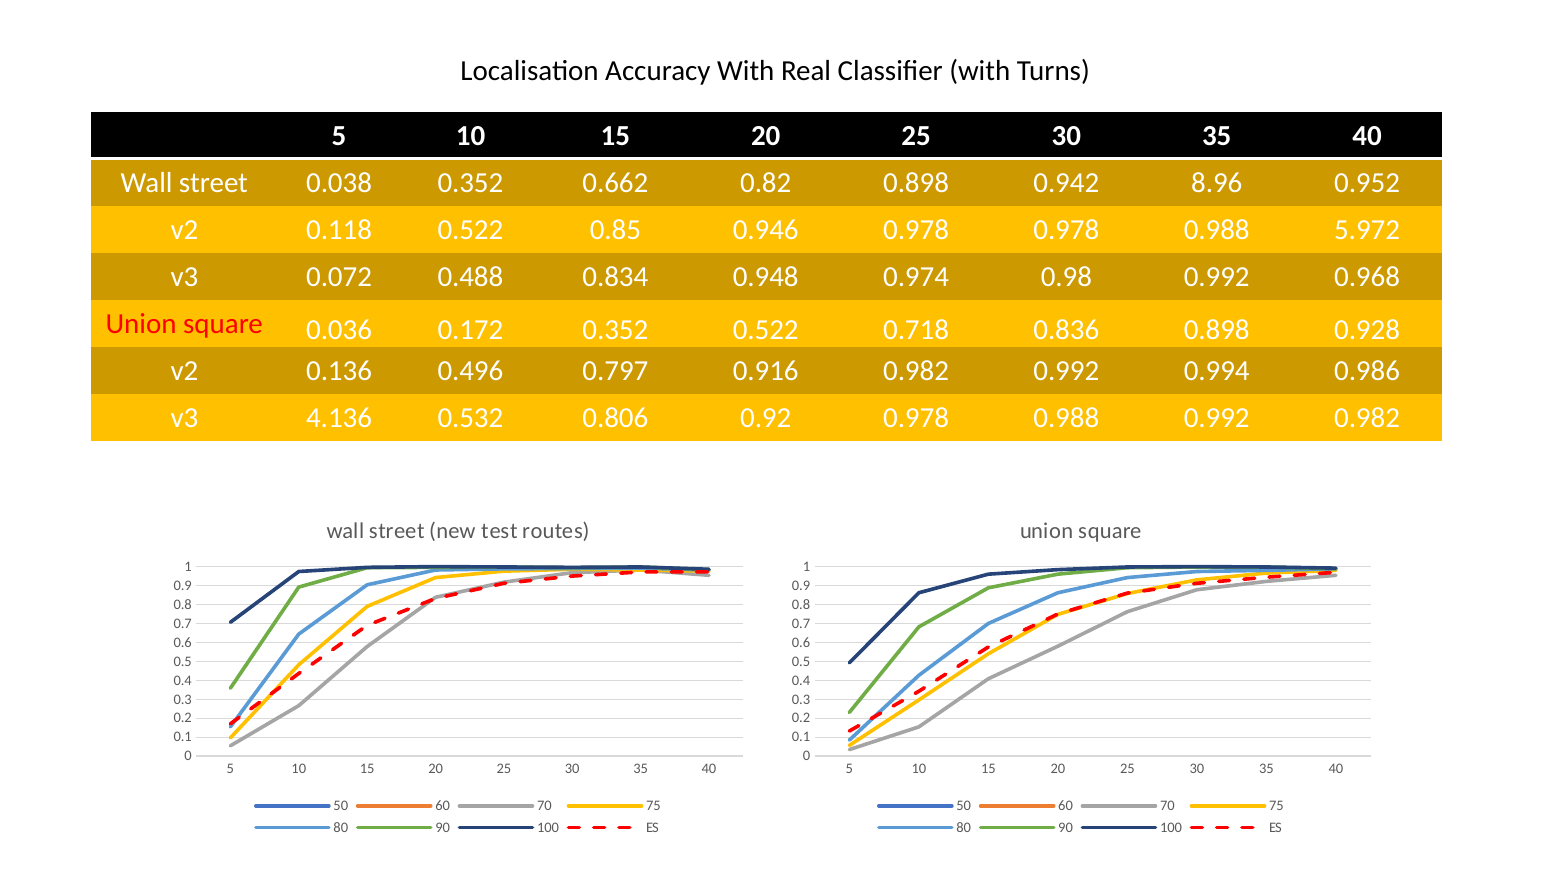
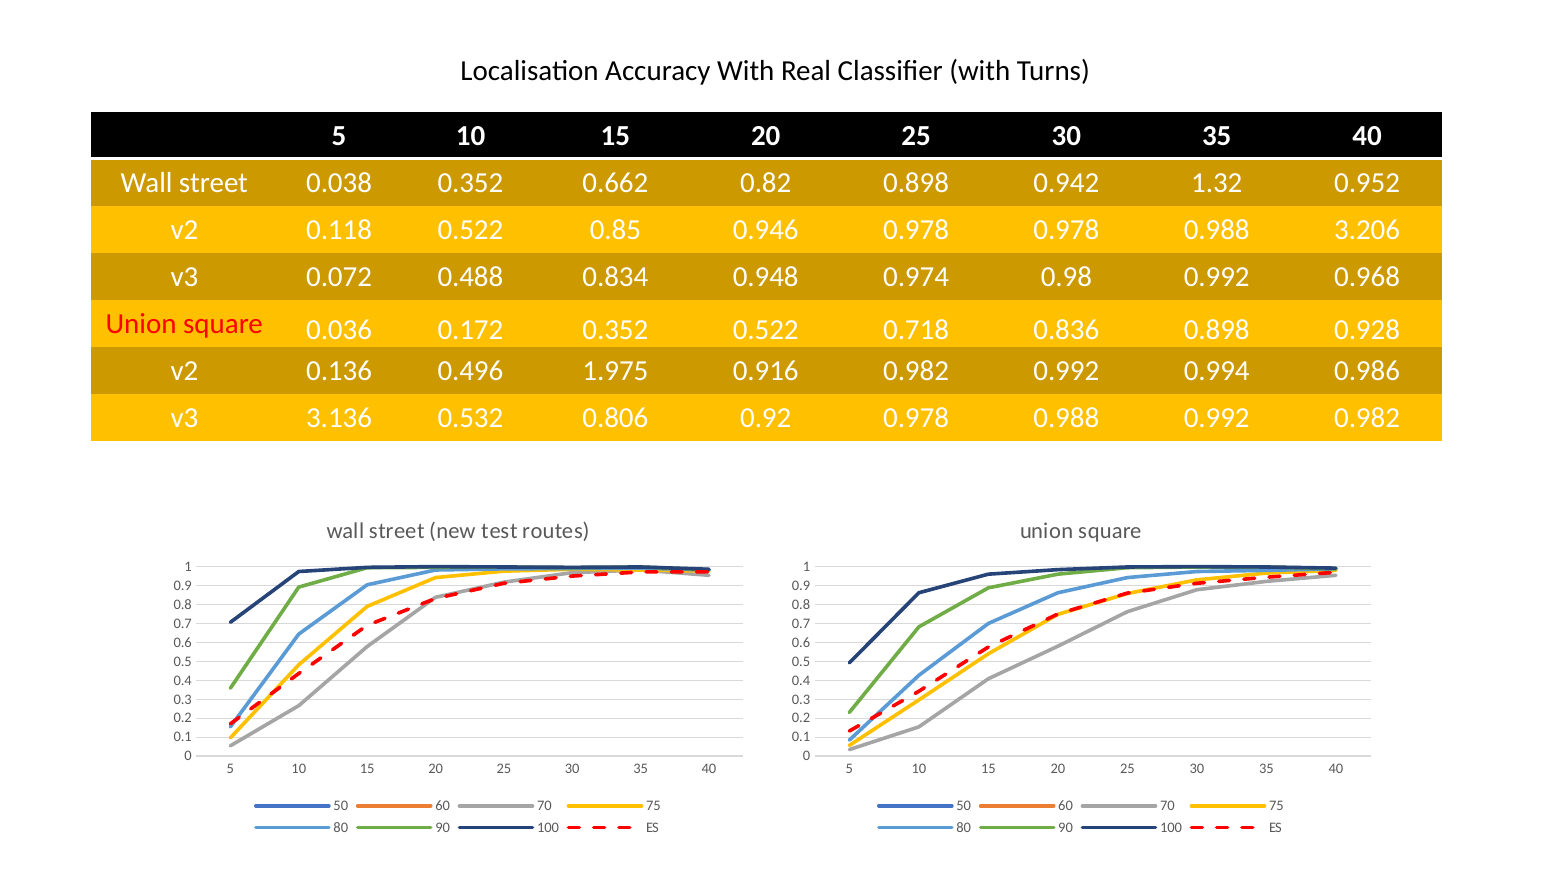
8.96: 8.96 -> 1.32 (1217, 183)
5.972: 5.972 -> 3.206 (1367, 230)
0.797: 0.797 -> 1.975 (615, 371)
4.136: 4.136 -> 3.136 (339, 418)
